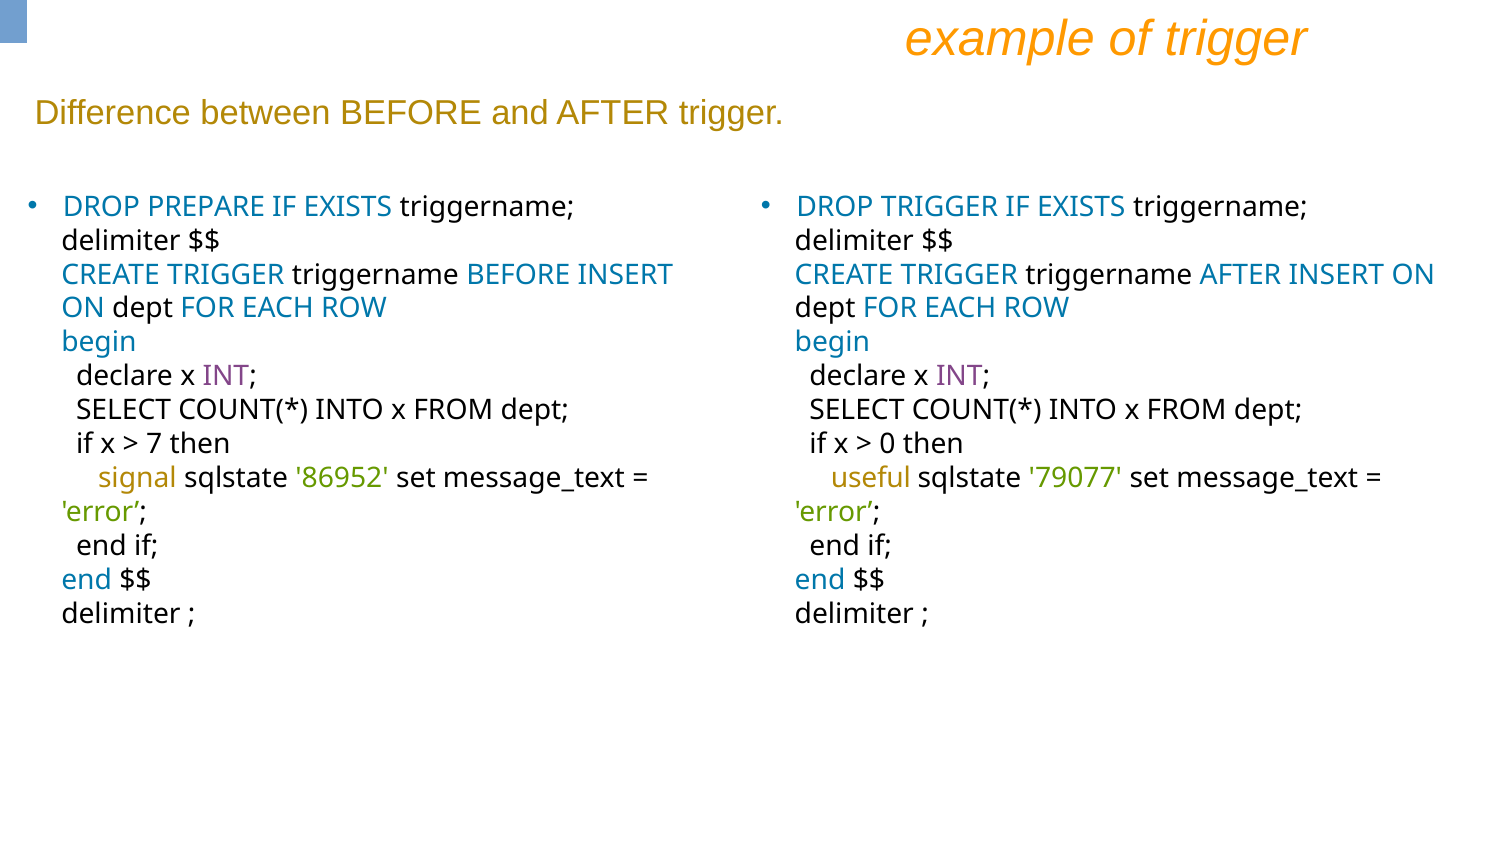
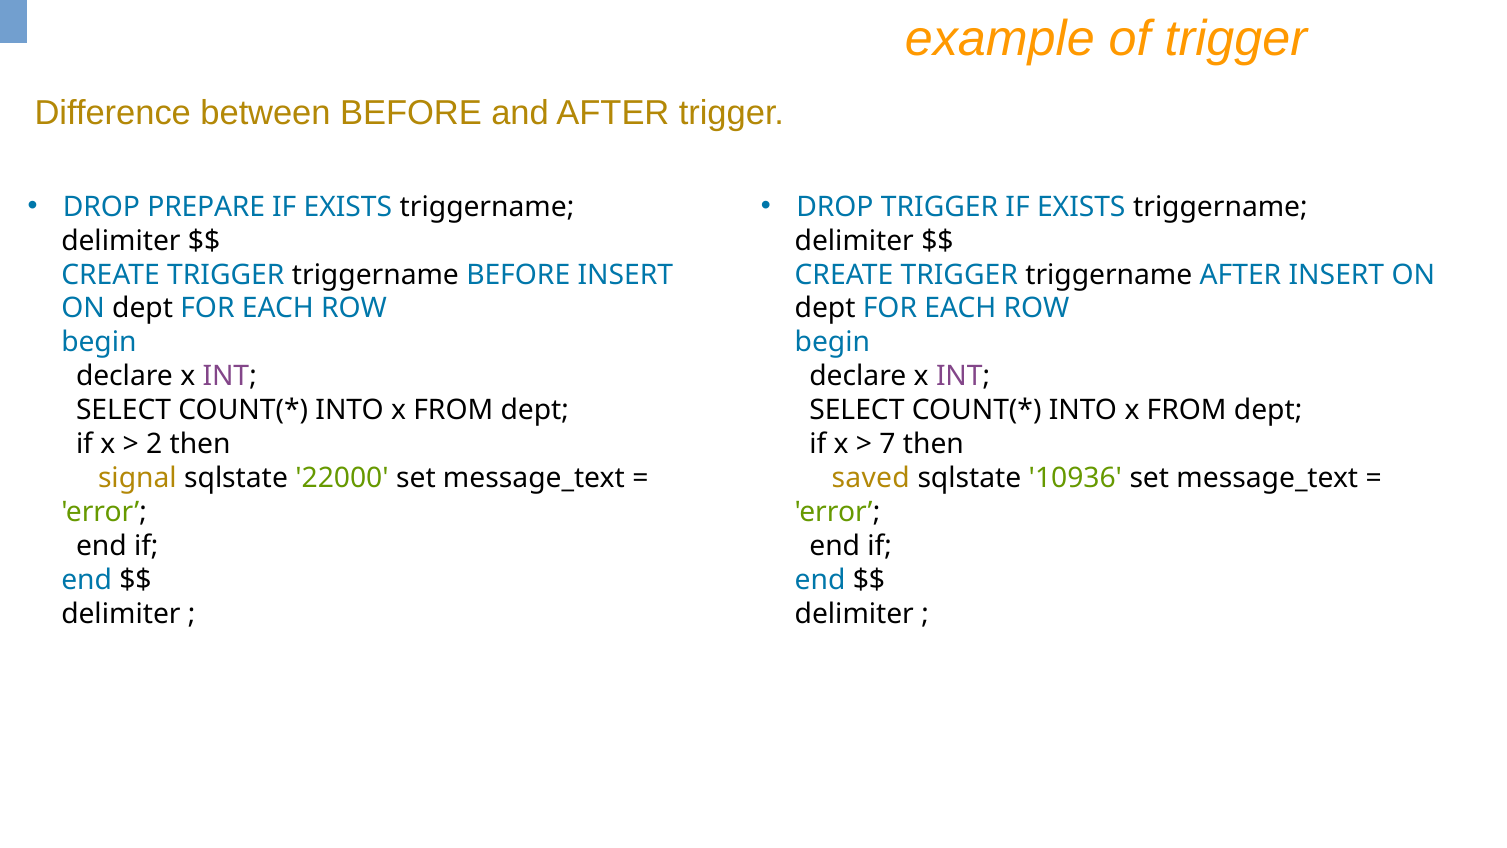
7: 7 -> 2 (154, 444)
0: 0 -> 7 (888, 444)
86952: 86952 -> 22000 (342, 478)
useful: useful -> saved (871, 478)
79077: 79077 -> 10936 (1075, 478)
